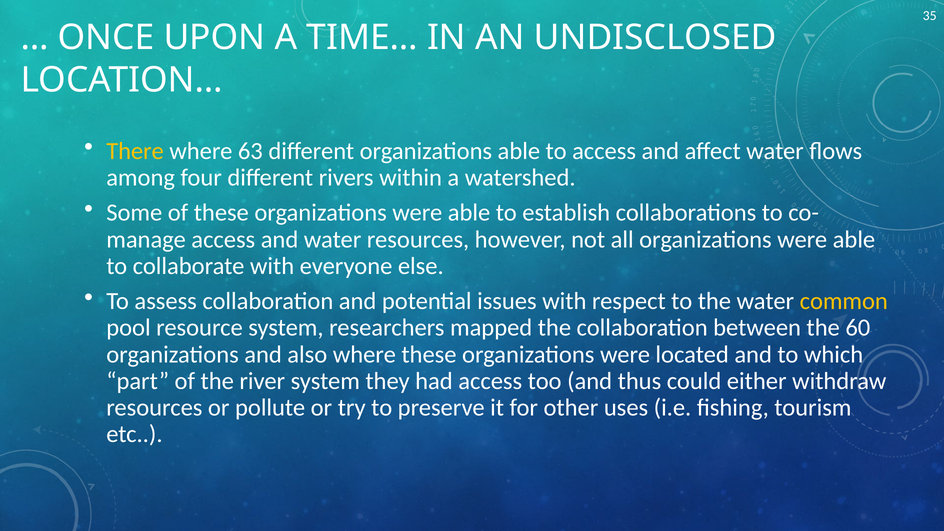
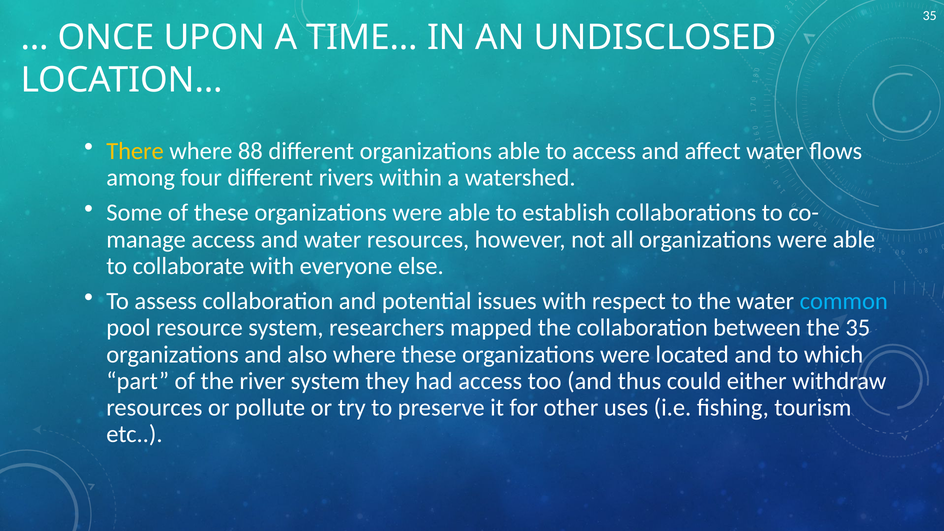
63: 63 -> 88 (250, 151)
common colour: yellow -> light blue (844, 301)
the 60: 60 -> 35 (858, 328)
